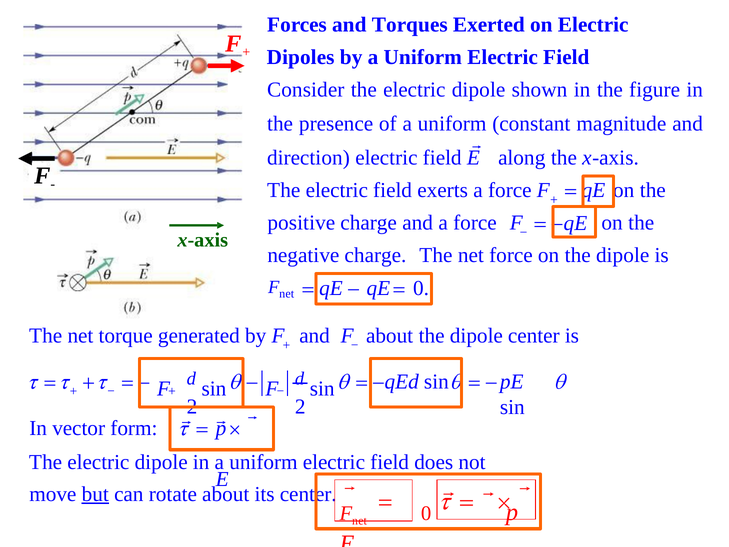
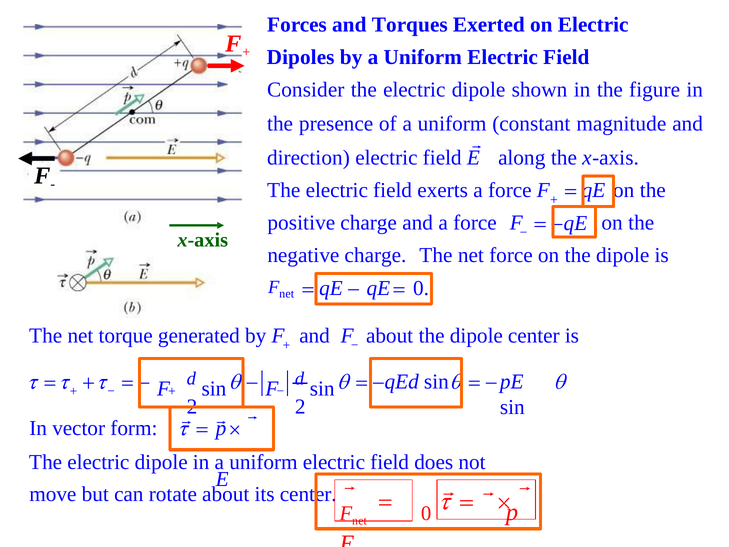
but underline: present -> none (95, 494)
